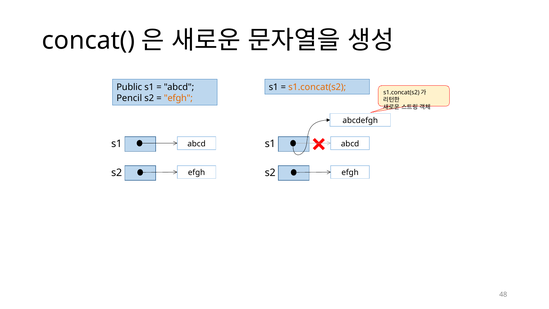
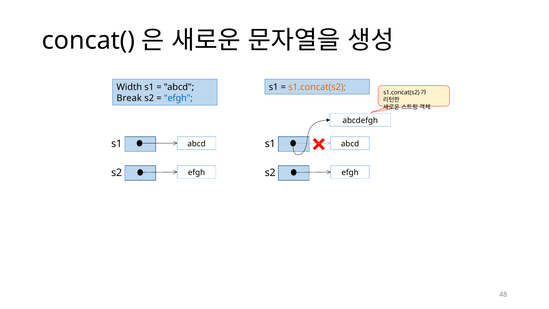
Public: Public -> Width (129, 87)
Pencil: Pencil -> Break (129, 98)
efgh colour: orange -> blue (178, 98)
